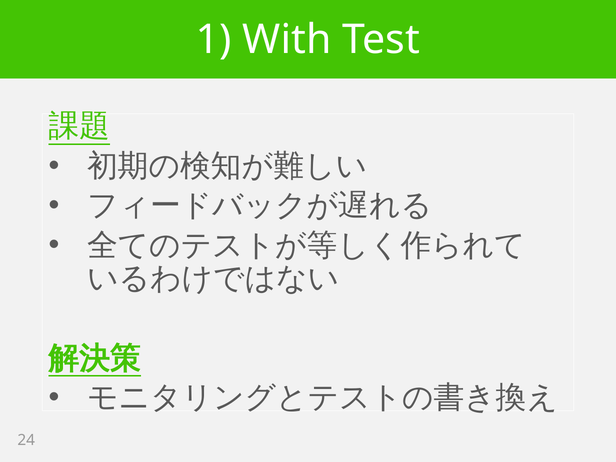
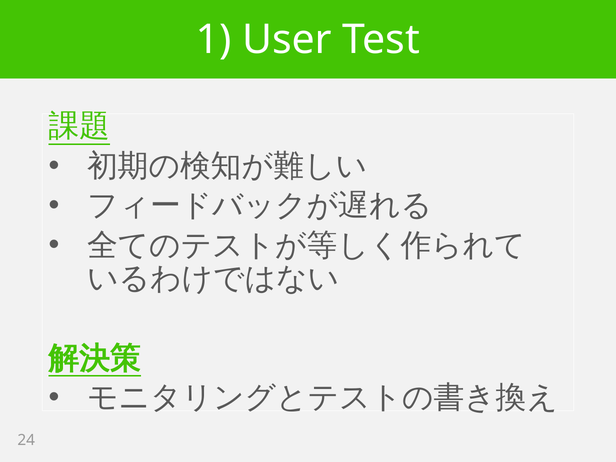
With: With -> User (287, 40)
